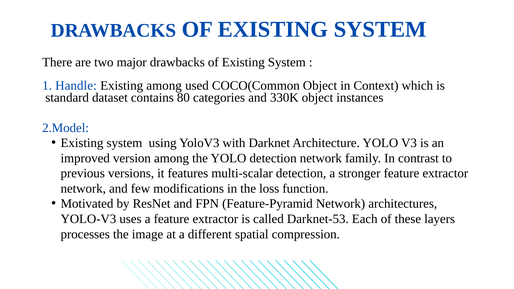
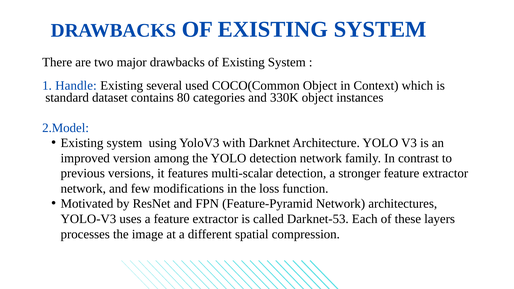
Existing among: among -> several (164, 86)
